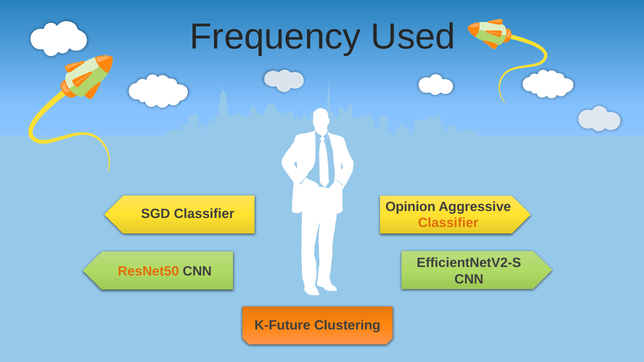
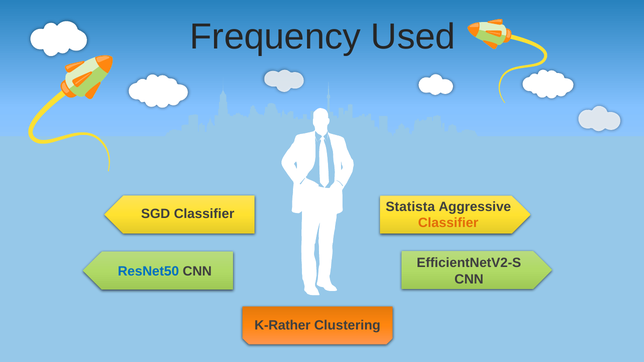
Opinion: Opinion -> Statista (410, 207)
ResNet50 colour: orange -> blue (148, 272)
K-Future: K-Future -> K-Rather (282, 326)
